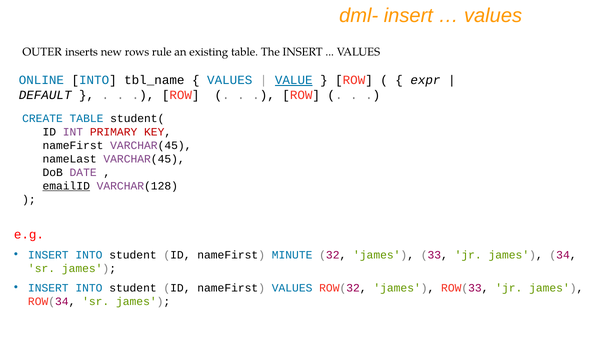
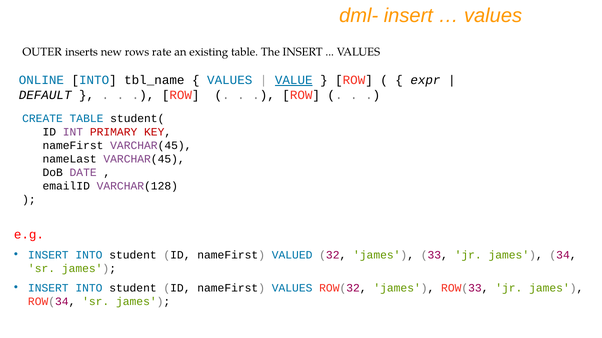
rule: rule -> rate (162, 52)
emailID underline: present -> none (66, 186)
MINUTE: MINUTE -> VALUED (292, 255)
